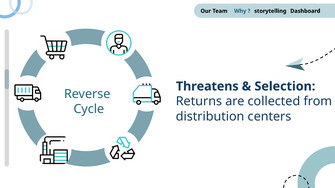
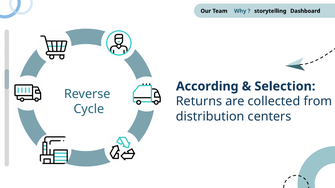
Threatens: Threatens -> According (207, 87)
